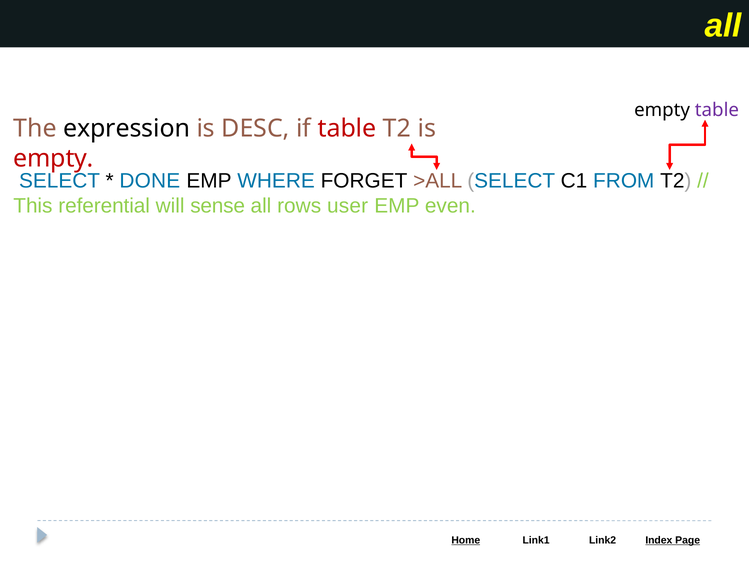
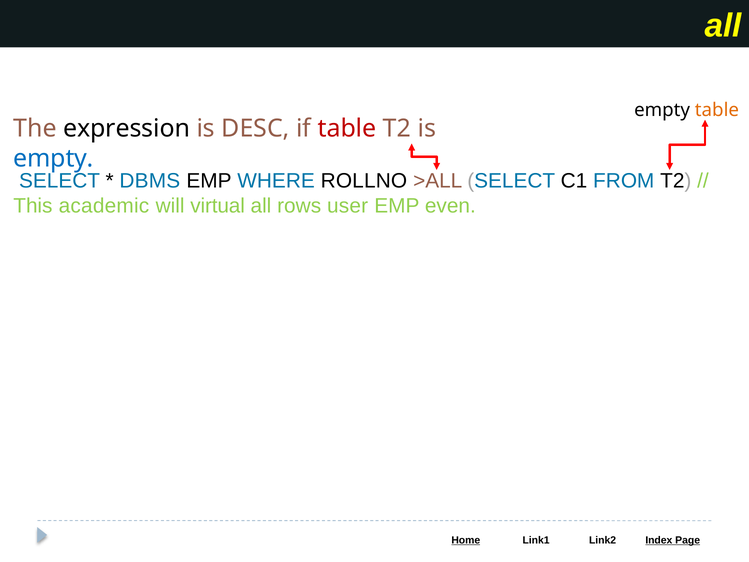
table colour: purple -> orange (717, 110)
empty colour: red -> blue (53, 159)
DONE: DONE -> DBMS (150, 181)
FORGET: FORGET -> ROLLNO (364, 181)
referential: referential -> academic (104, 206)
sense: sense -> virtual (218, 206)
